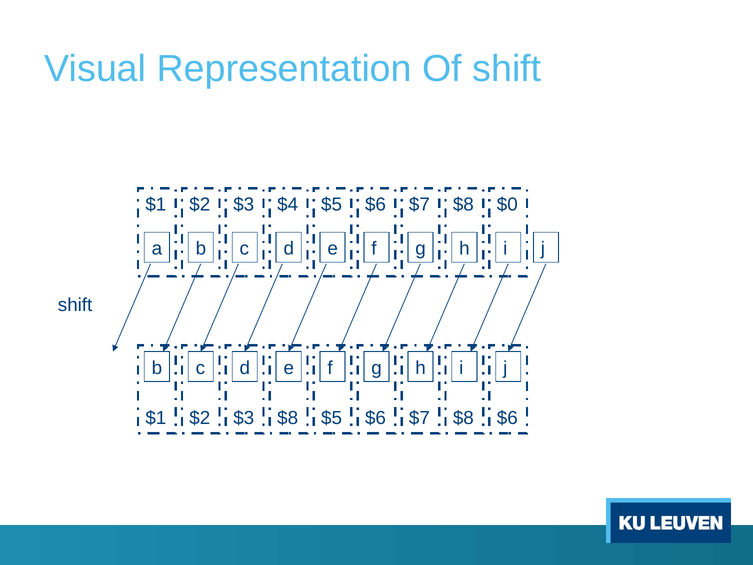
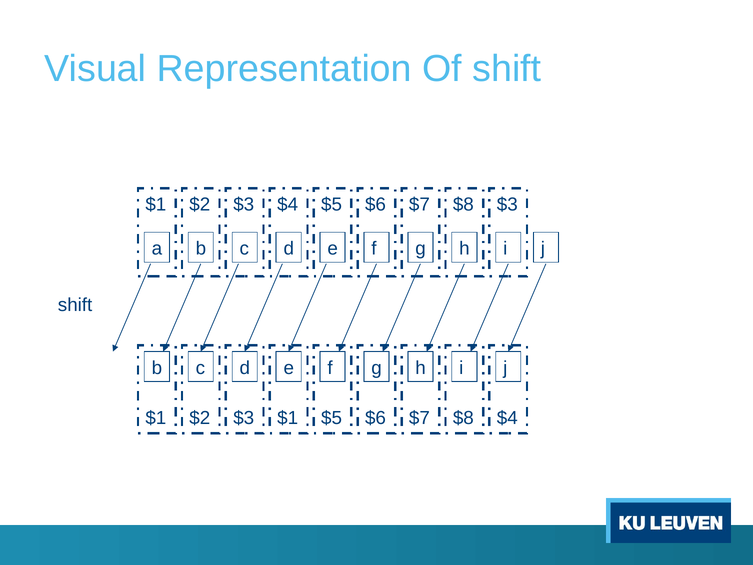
$7 $0: $0 -> $3 (507, 205)
$2 $3 $8: $8 -> $1 (288, 418)
$7 $6: $6 -> $4 (507, 418)
